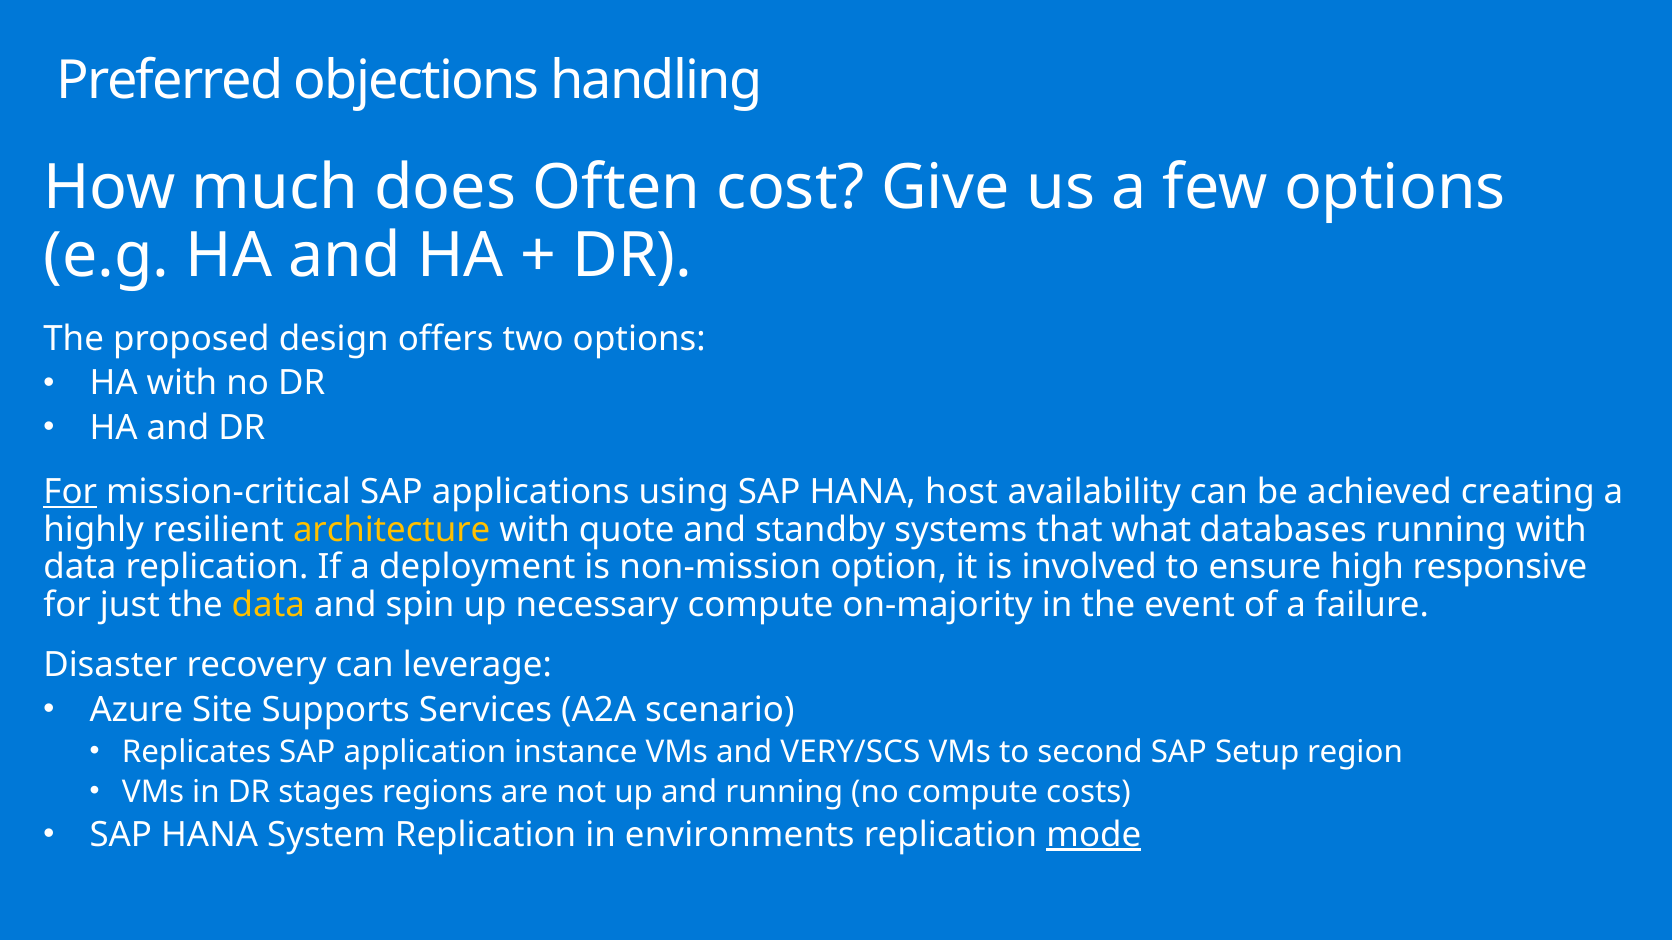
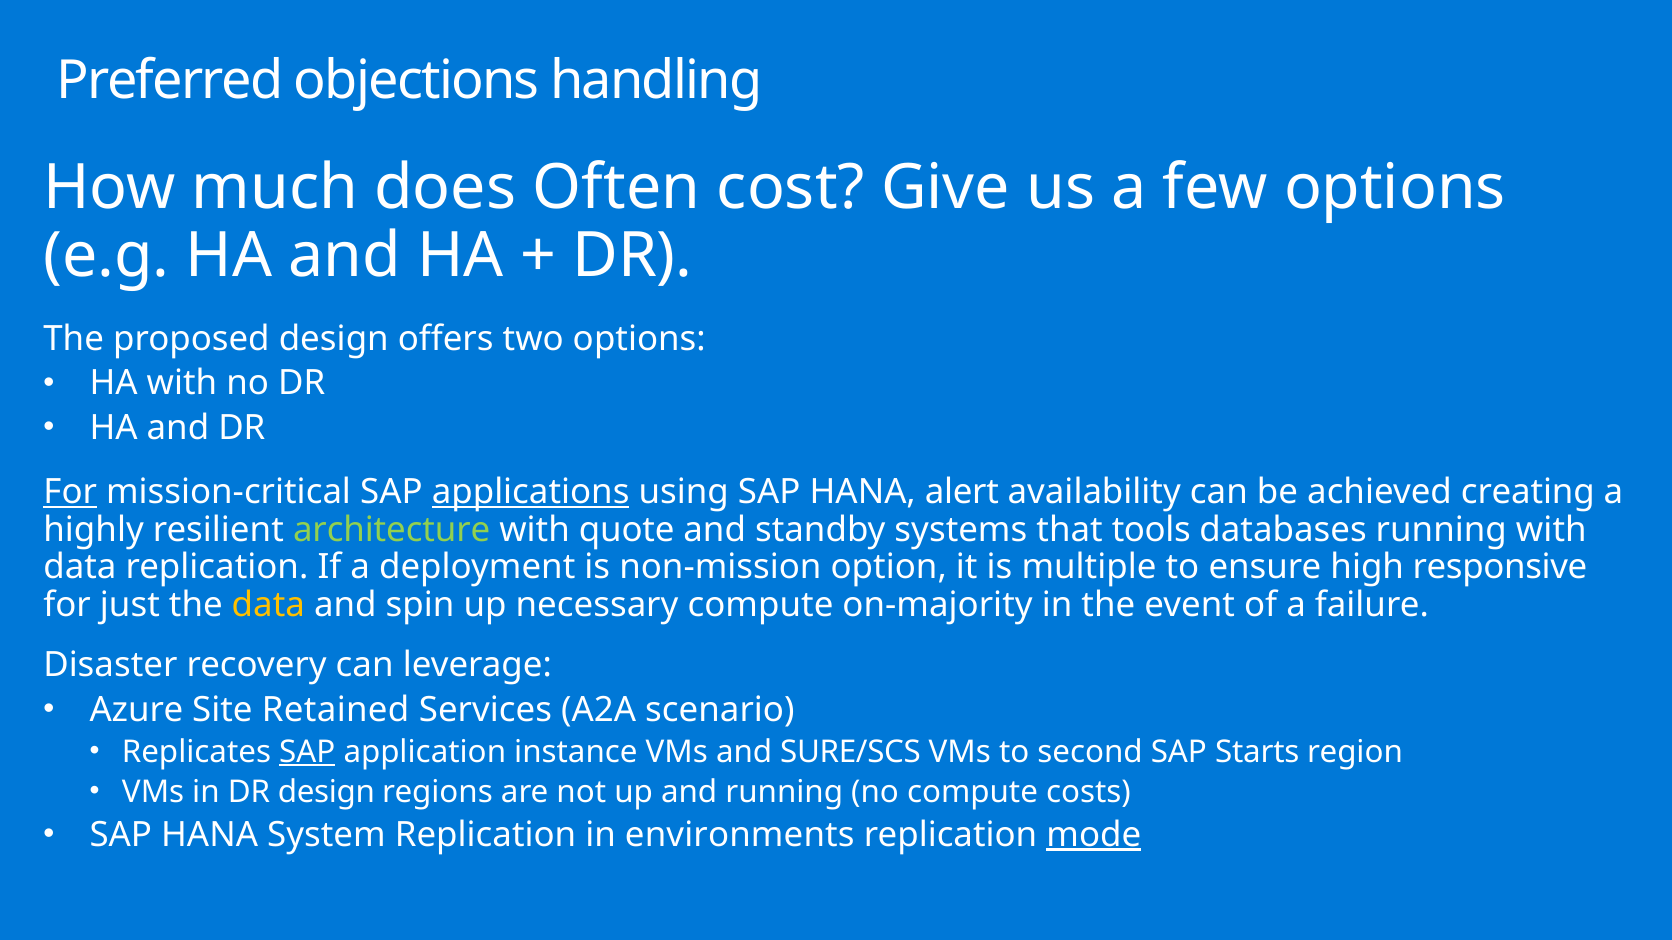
applications underline: none -> present (531, 492)
host: host -> alert (962, 492)
architecture colour: yellow -> light green (392, 530)
what: what -> tools (1151, 530)
involved: involved -> multiple (1089, 568)
Supports: Supports -> Retained (336, 710)
SAP underline: none -> present (307, 752)
VERY/SCS: VERY/SCS -> SURE/SCS (851, 752)
Setup: Setup -> Starts (1257, 752)
DR stages: stages -> design (326, 792)
